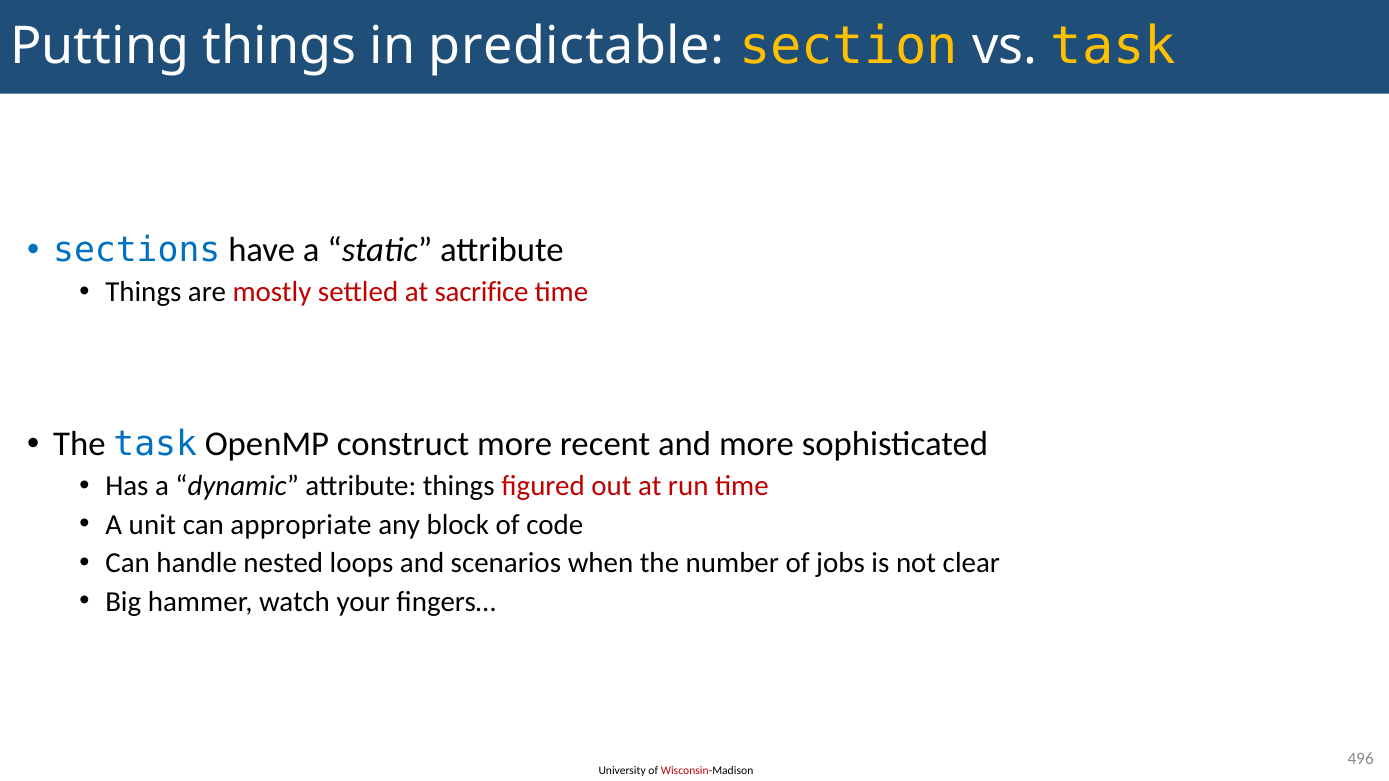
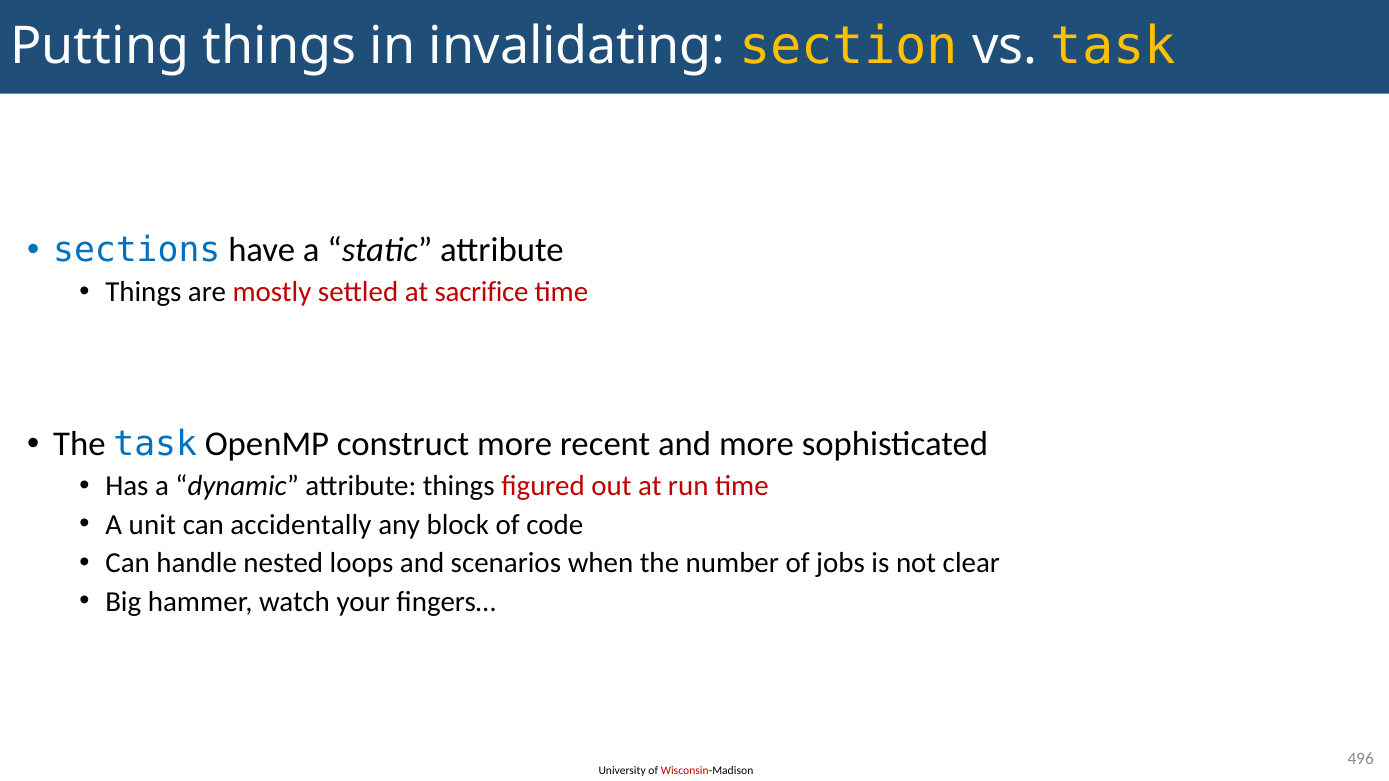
predictable: predictable -> invalidating (577, 47)
appropriate: appropriate -> accidentally (301, 525)
